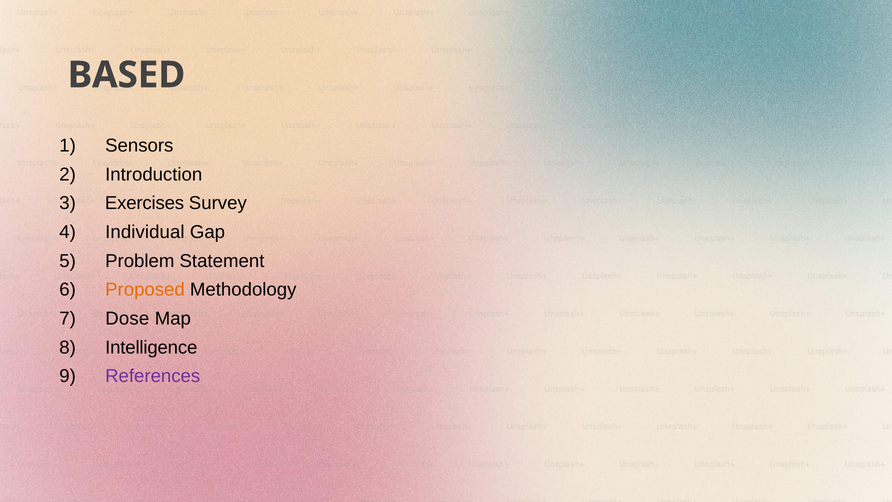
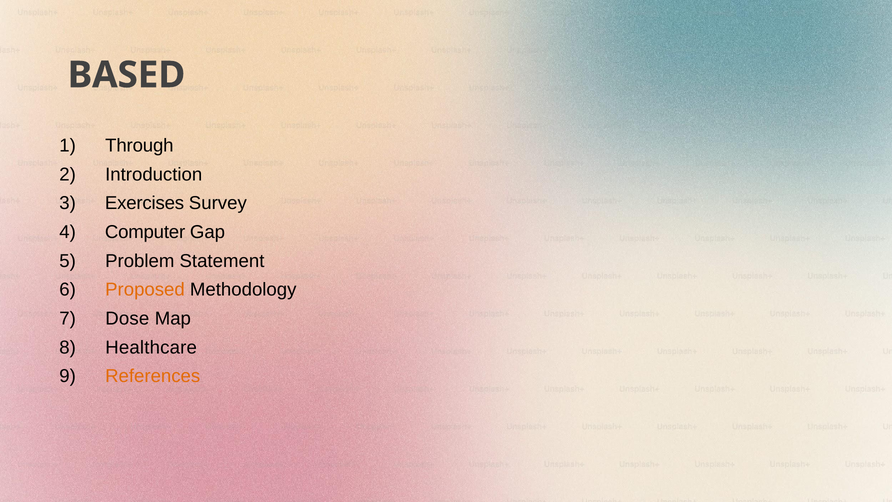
Sensors: Sensors -> Through (139, 146)
Individual: Individual -> Computer (145, 232)
Intelligence: Intelligence -> Healthcare (151, 347)
References colour: purple -> orange (153, 376)
